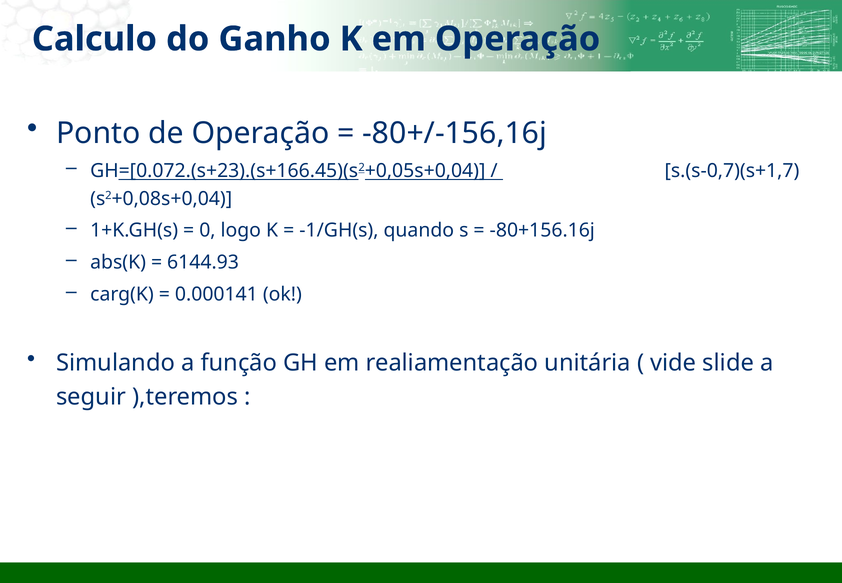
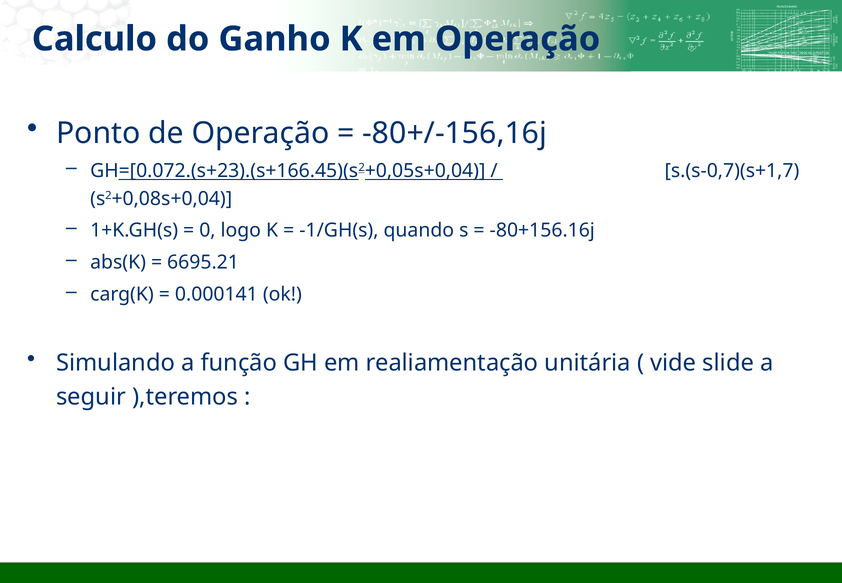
6144.93: 6144.93 -> 6695.21 (203, 262)
